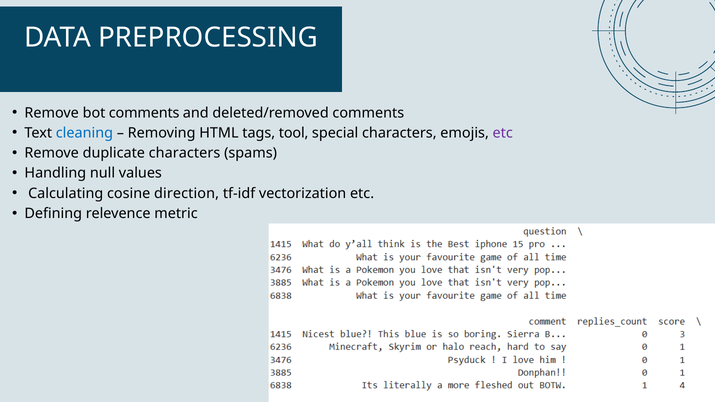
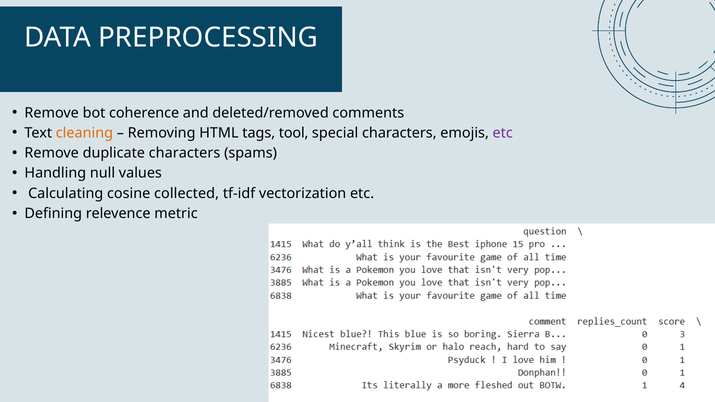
bot comments: comments -> coherence (144, 113)
cleaning colour: blue -> orange (84, 133)
direction: direction -> collected (187, 193)
